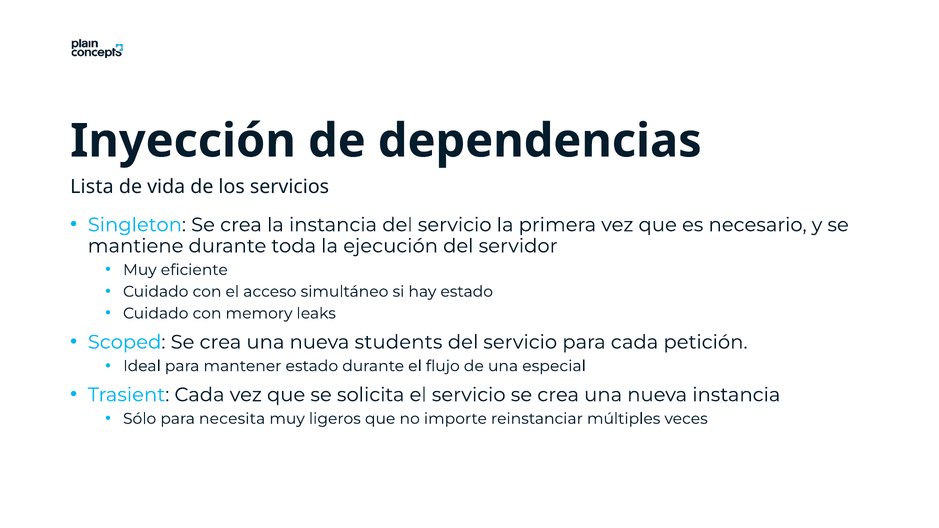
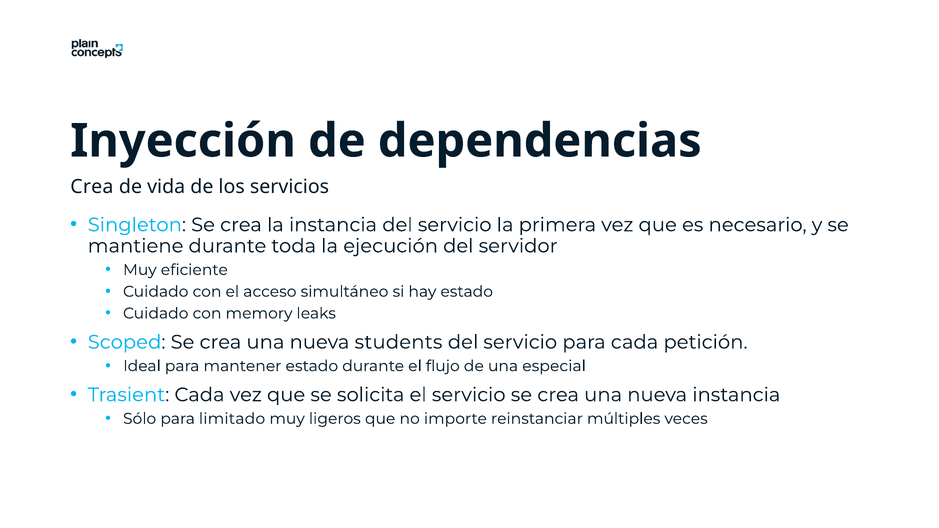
Lista: Lista -> Crea (92, 187)
necesita: necesita -> limitado (232, 419)
